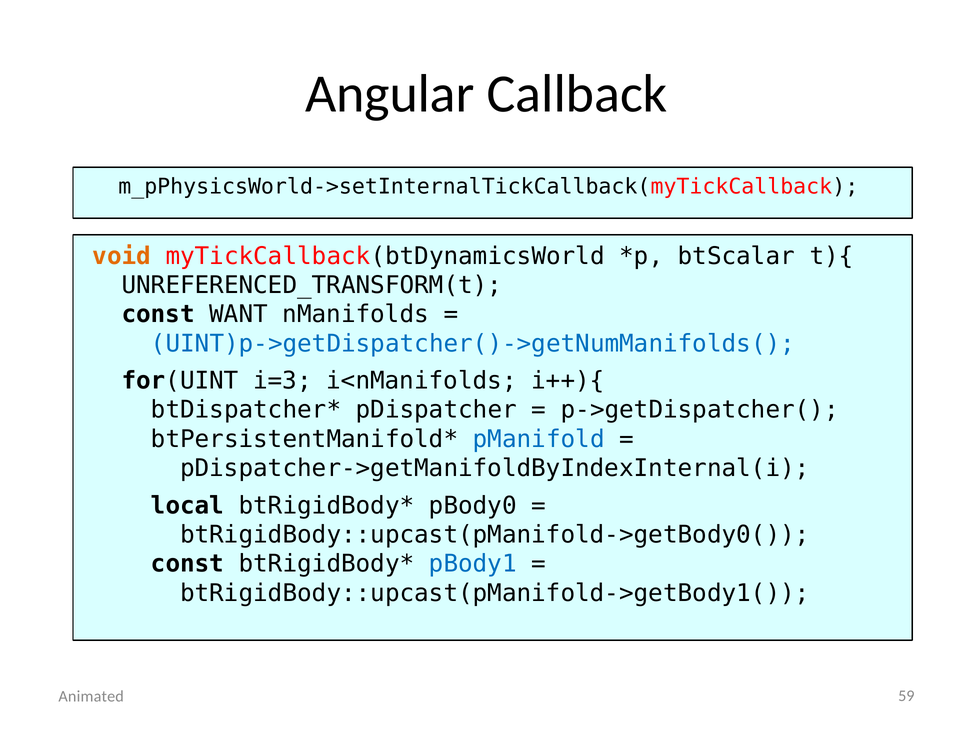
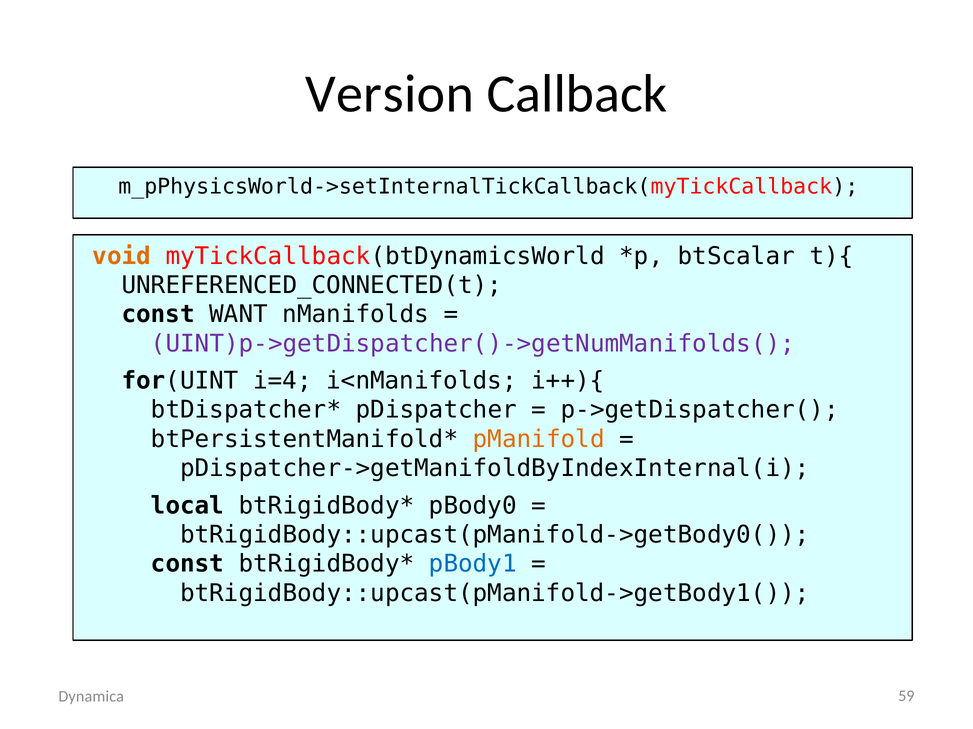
Angular: Angular -> Version (390, 94)
UNREFERENCED_TRANSFORM(t: UNREFERENCED_TRANSFORM(t -> UNREFERENCED_CONNECTED(t (312, 285)
UINT)p->getDispatcher()->getNumManifolds( colour: blue -> purple (473, 344)
i=3: i=3 -> i=4 (282, 381)
pManifold colour: blue -> orange (539, 440)
Animated: Animated -> Dynamica (91, 697)
